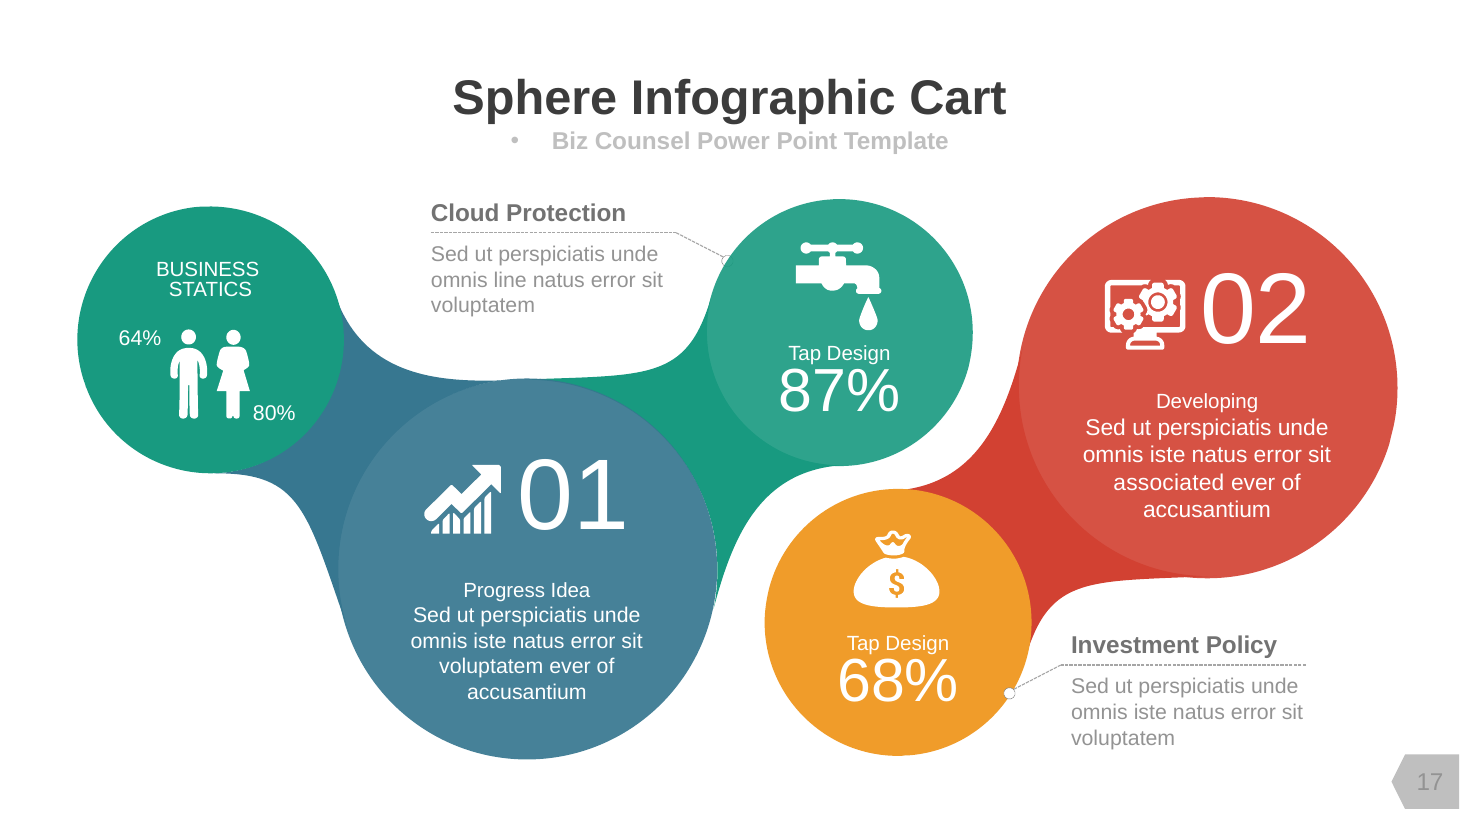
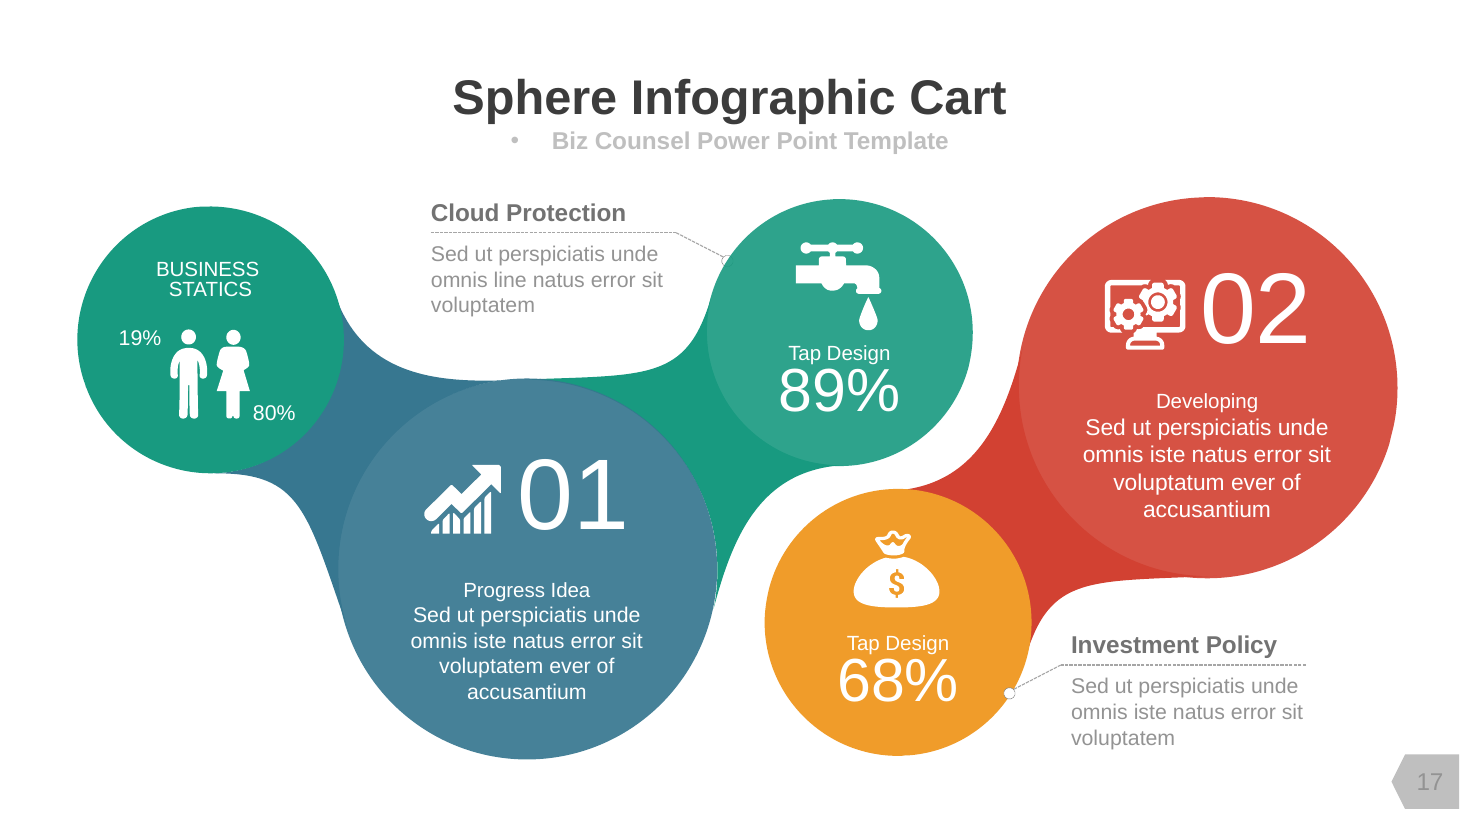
64%: 64% -> 19% (140, 339)
87%: 87% -> 89% (839, 392)
associated: associated -> voluptatum (1169, 483)
